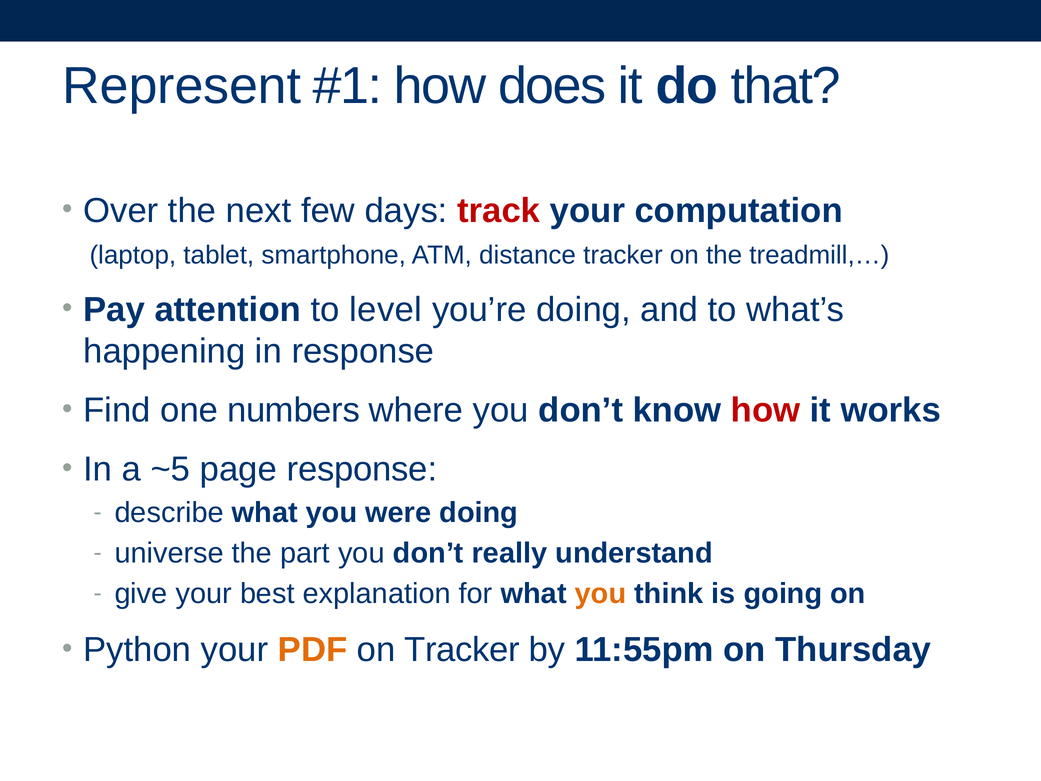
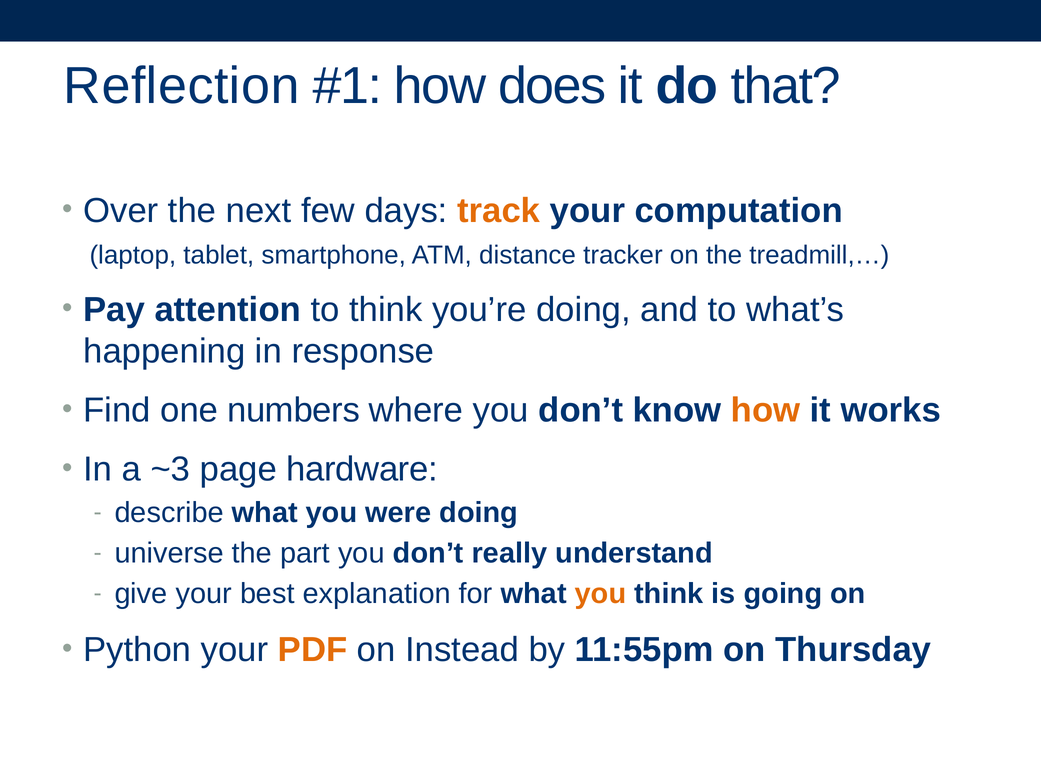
Represent: Represent -> Reflection (181, 86)
track colour: red -> orange (499, 211)
to level: level -> think (386, 310)
how colour: red -> orange (766, 410)
~5: ~5 -> ~3 (170, 469)
page response: response -> hardware (362, 469)
on Tracker: Tracker -> Instead (462, 650)
